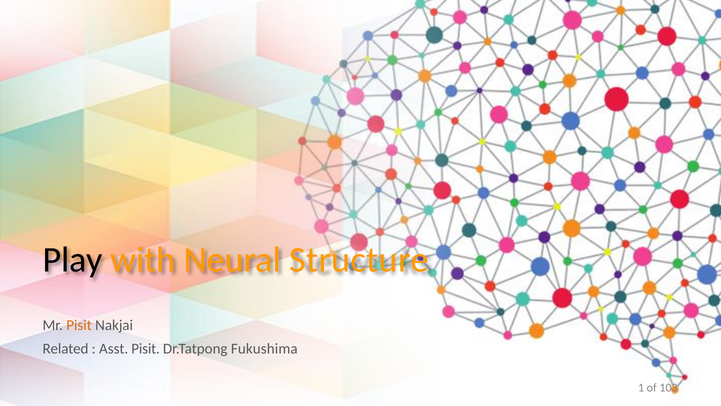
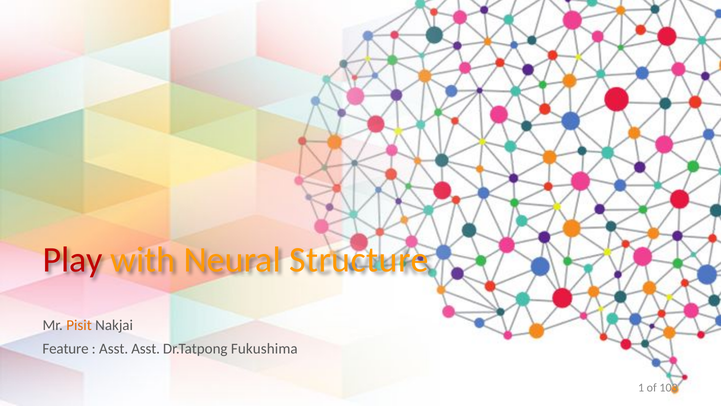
Play colour: black -> red (73, 259)
Related: Related -> Feature (66, 348)
Asst Pisit: Pisit -> Asst (146, 348)
